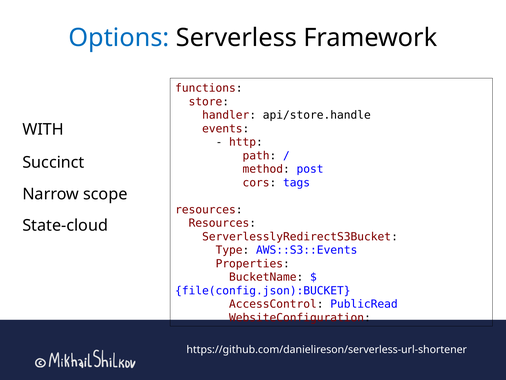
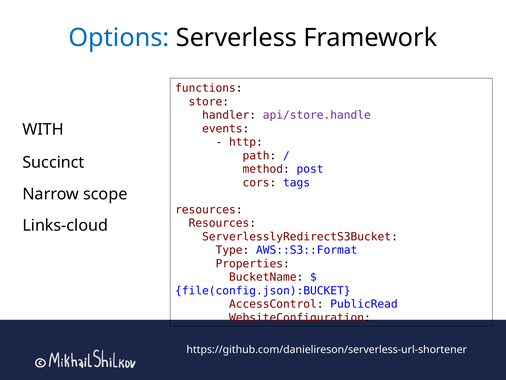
api/store.handle colour: black -> purple (317, 115)
State-cloud: State-cloud -> Links-cloud (65, 225)
AWS::S3::Events: AWS::S3::Events -> AWS::S3::Format (307, 250)
